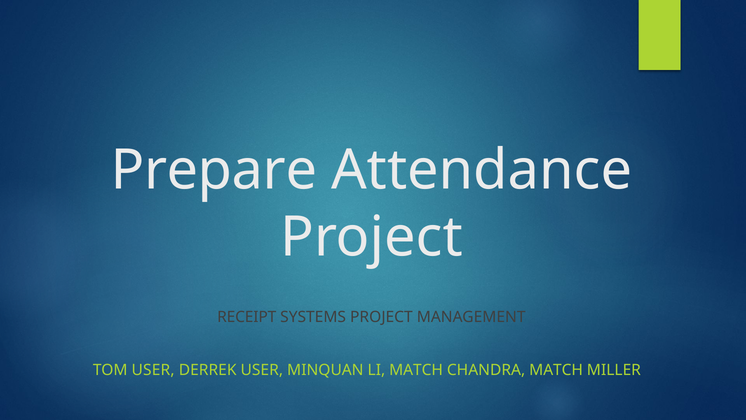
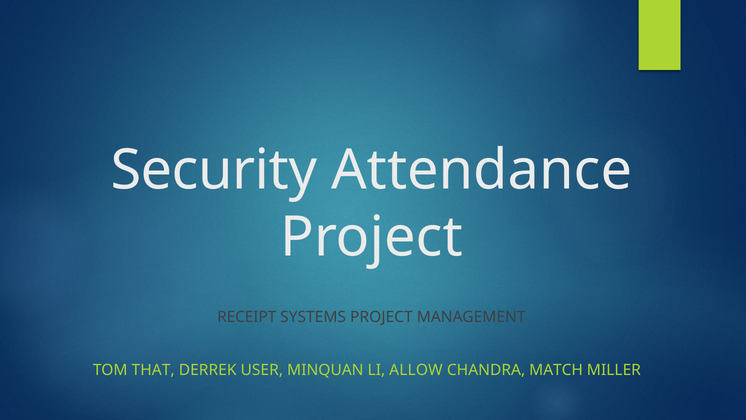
Prepare: Prepare -> Security (214, 170)
TOM USER: USER -> THAT (153, 370)
LI MATCH: MATCH -> ALLOW (416, 370)
